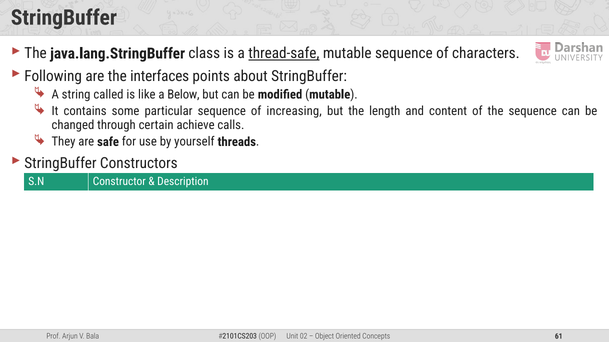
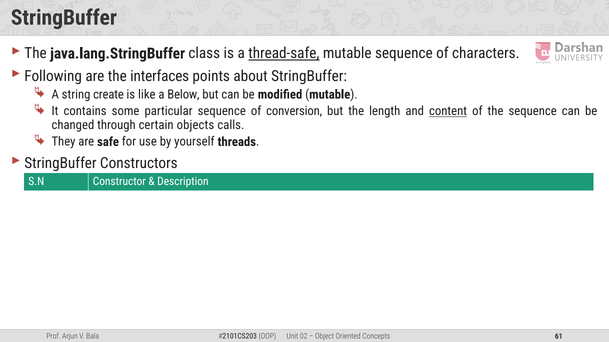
called: called -> create (109, 95)
increasing: increasing -> conversion (294, 111)
content underline: none -> present (448, 111)
achieve: achieve -> objects (195, 125)
